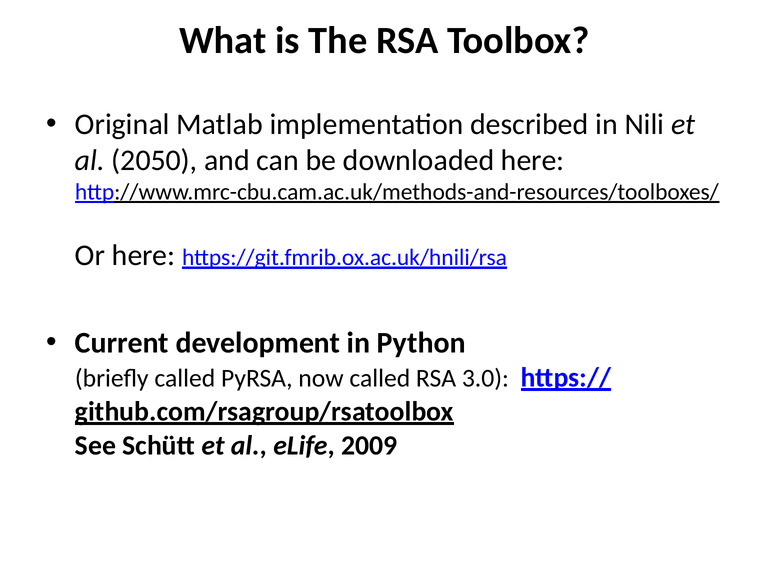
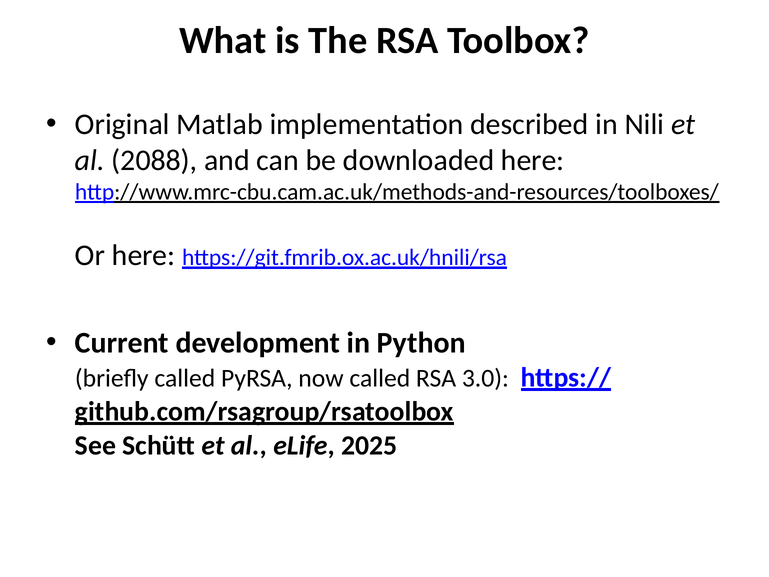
2050: 2050 -> 2088 (154, 160)
2009: 2009 -> 2025 (369, 445)
